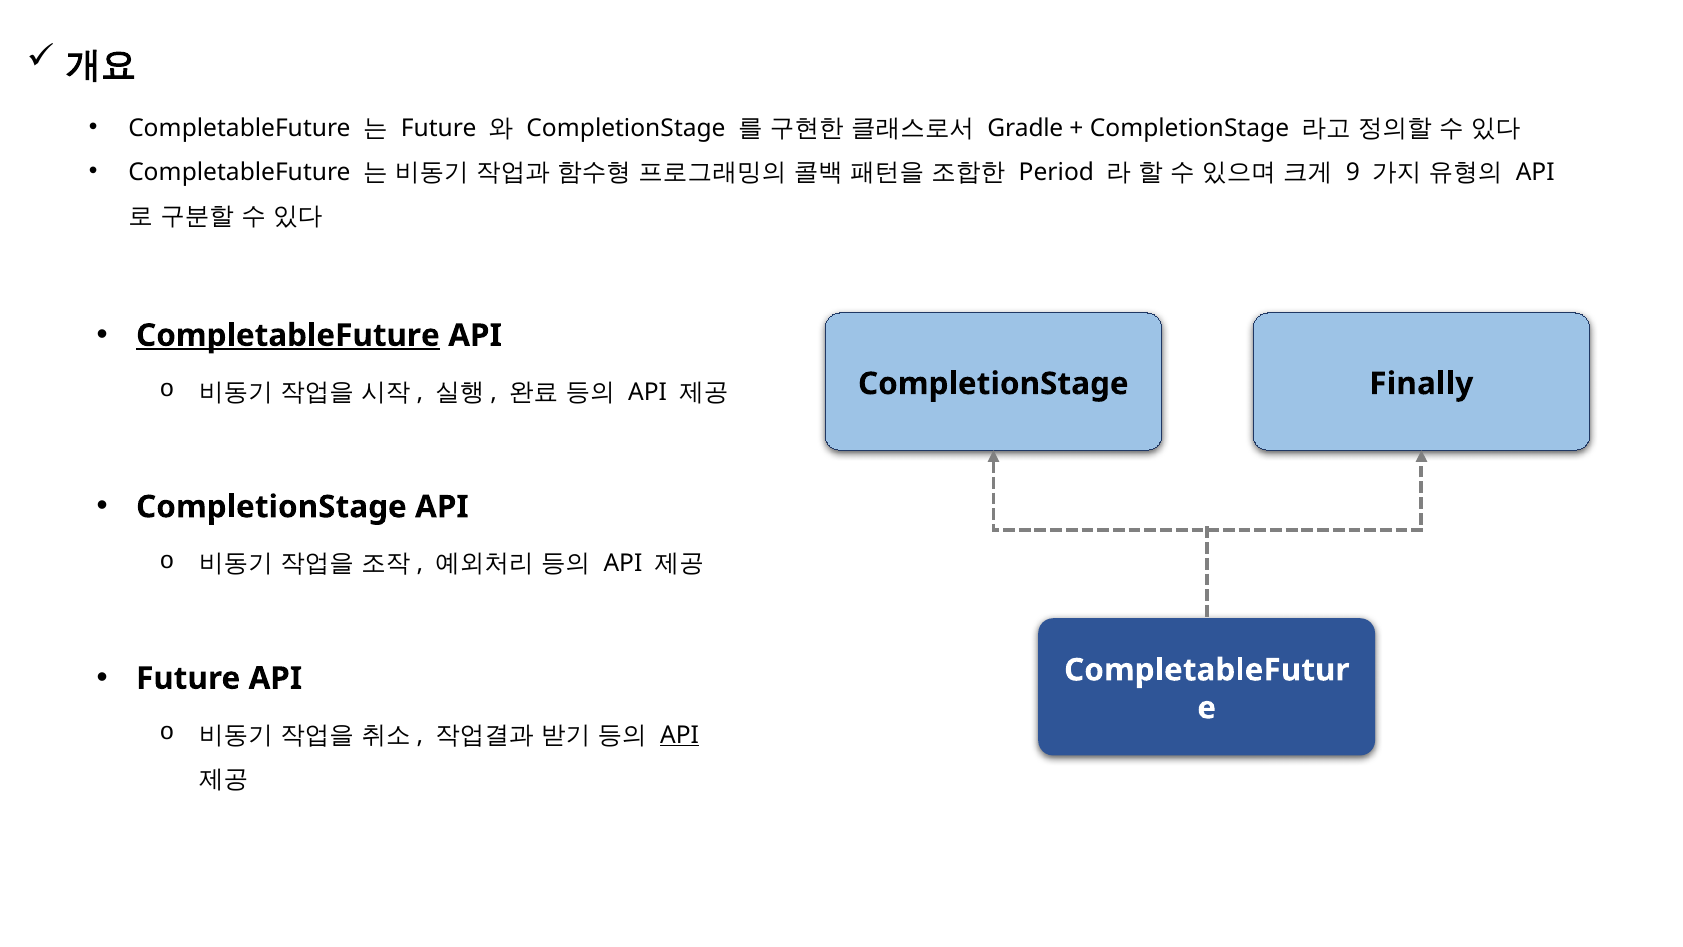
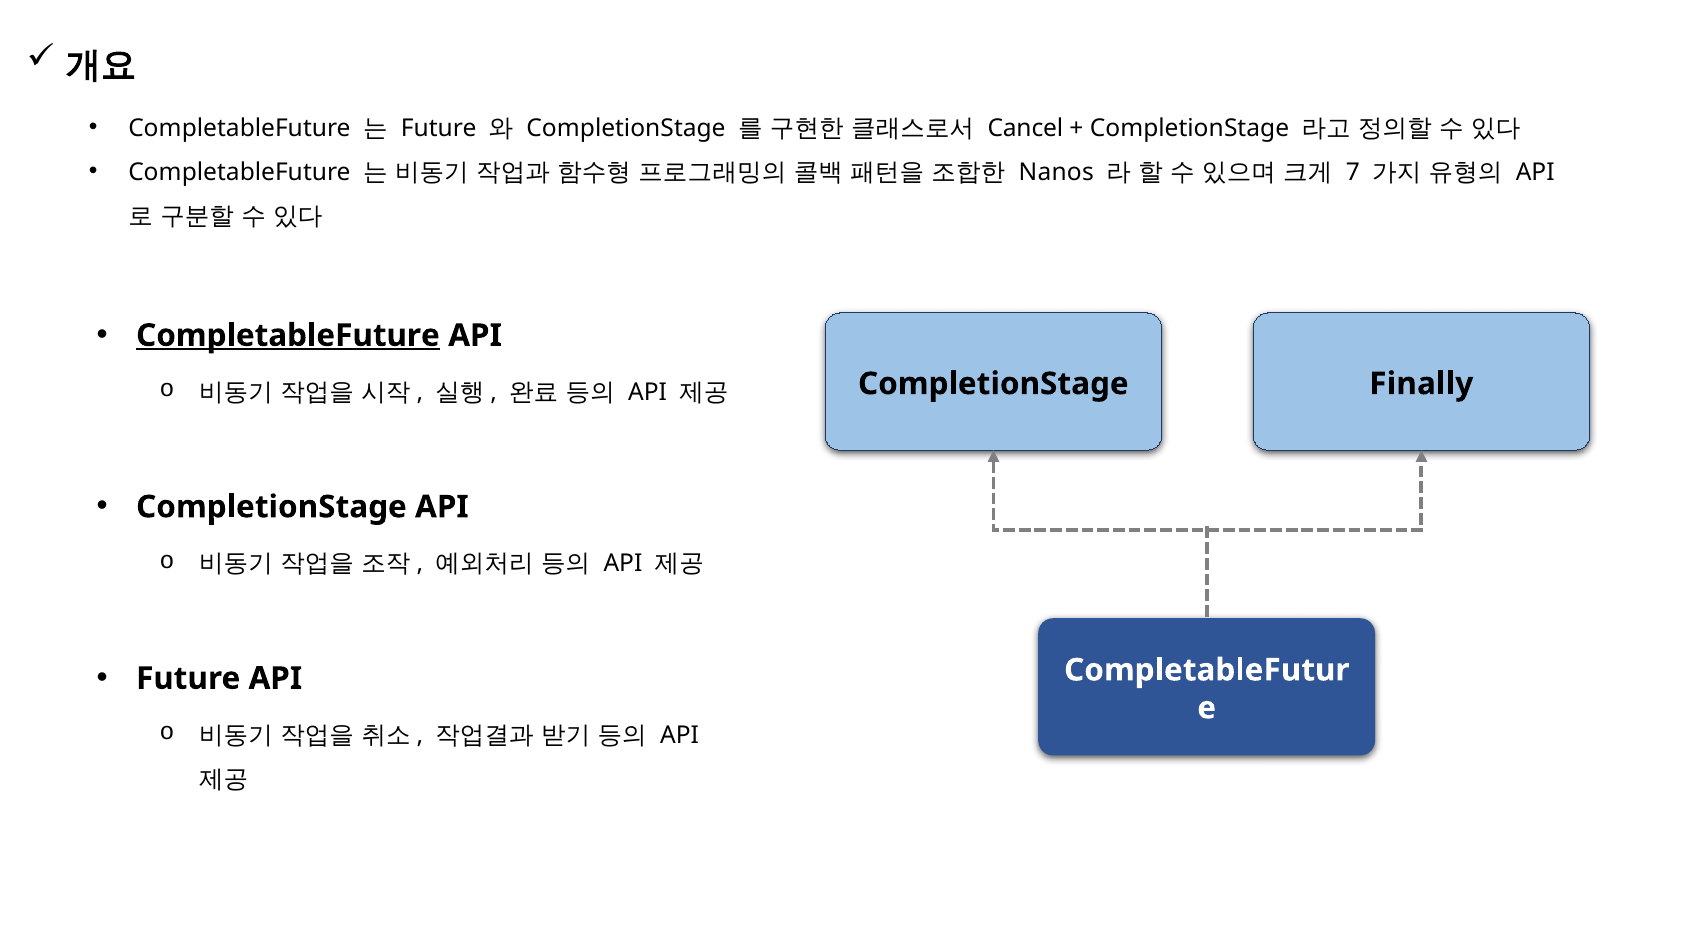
Gradle: Gradle -> Cancel (1025, 128)
Period: Period -> Nanos (1056, 172)
9: 9 -> 7 (1353, 172)
API underline: present -> none (680, 735)
